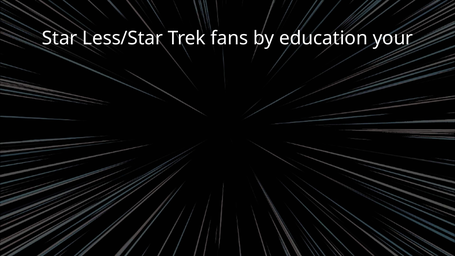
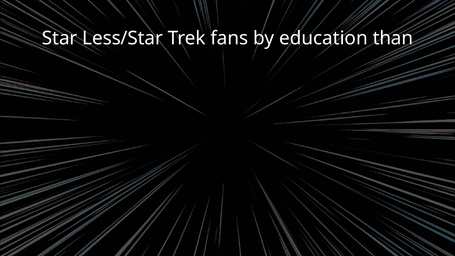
your: your -> than (393, 38)
